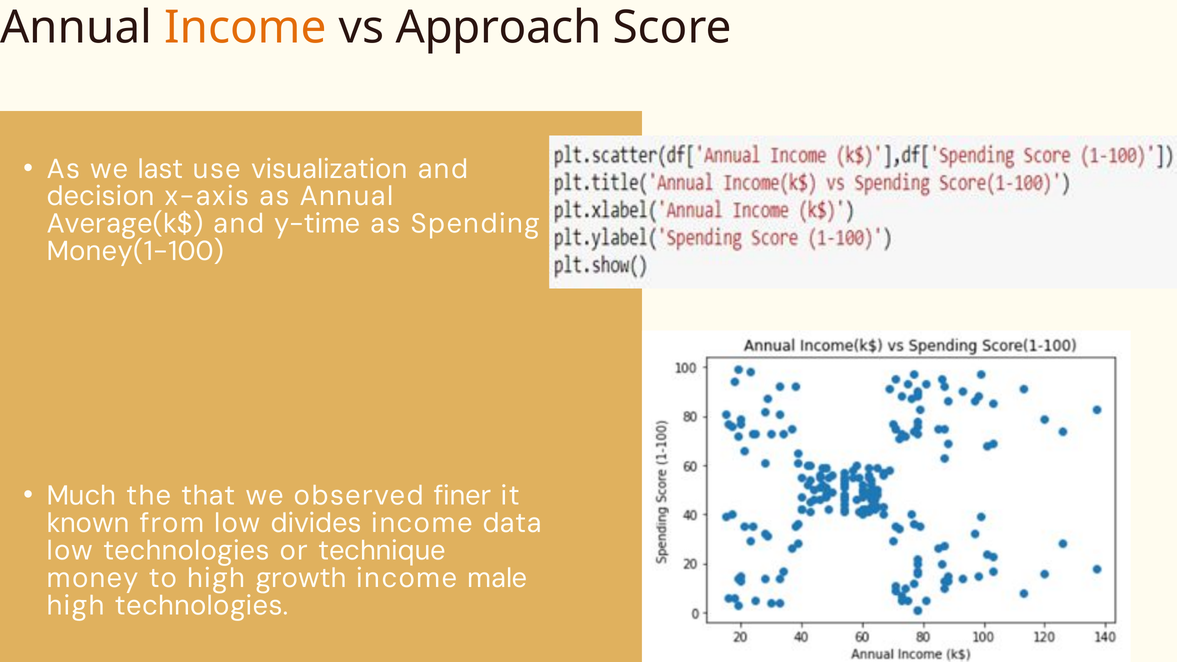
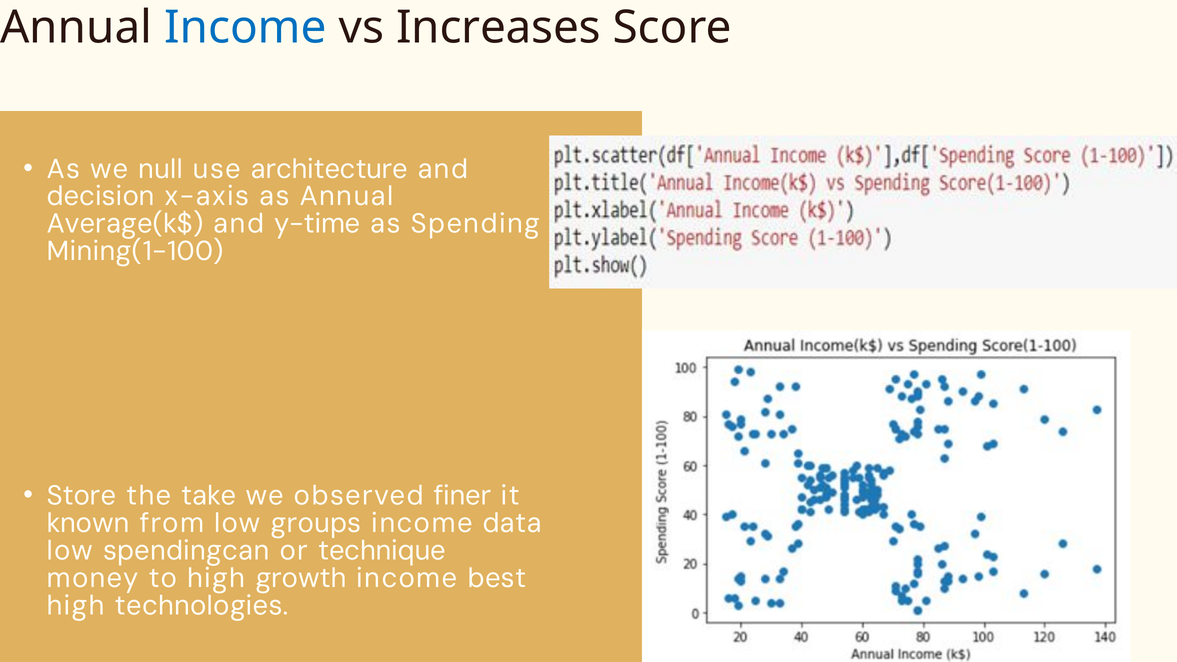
Income colour: orange -> blue (245, 27)
Approach: Approach -> Increases (498, 27)
last: last -> null (161, 169)
visualization: visualization -> architecture (329, 169)
Money(1-100: Money(1-100 -> Mining(1-100 (135, 251)
Much: Much -> Store (81, 496)
that: that -> take (209, 496)
divides: divides -> groups (316, 523)
low technologies: technologies -> spendingcan (186, 551)
male: male -> best (497, 578)
